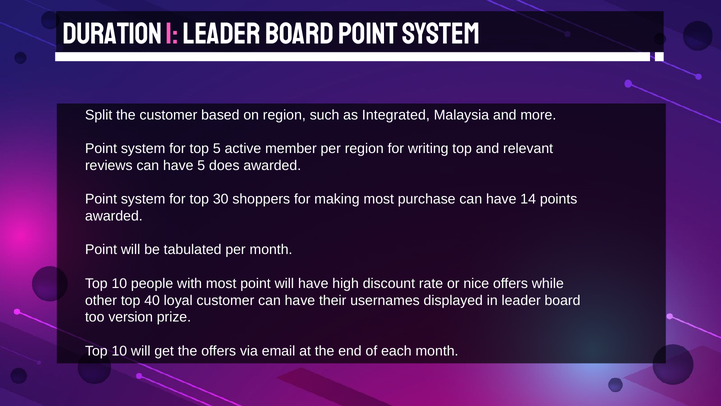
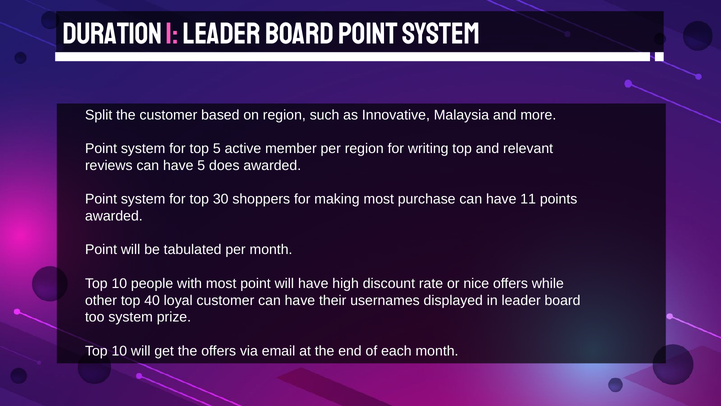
Integrated: Integrated -> Innovative (396, 115)
14: 14 -> 11 (528, 199)
too version: version -> system (131, 317)
